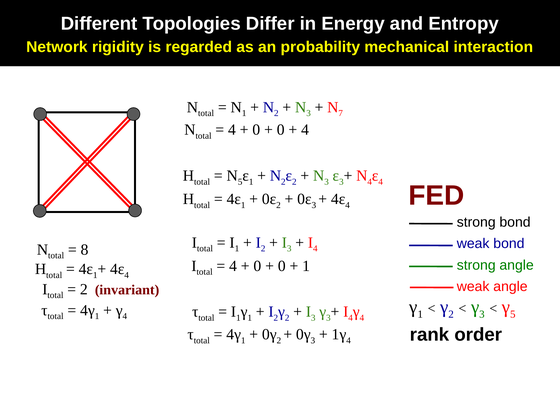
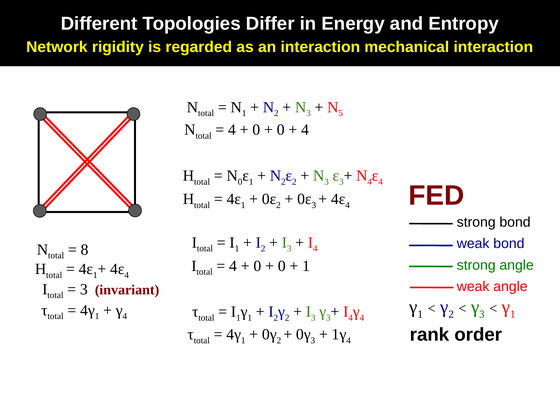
an probability: probability -> interaction (320, 47)
7: 7 -> 5 (341, 113)
5: 5 -> 0 (240, 182)
2: 2 -> 3 (84, 289)
5: 5 -> 1 (513, 314)
